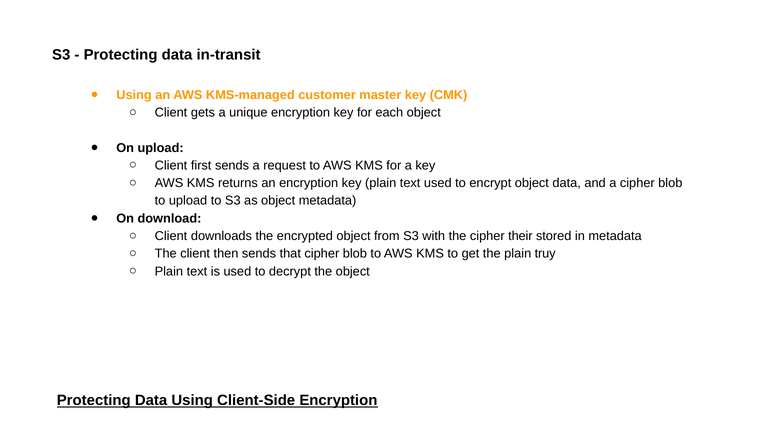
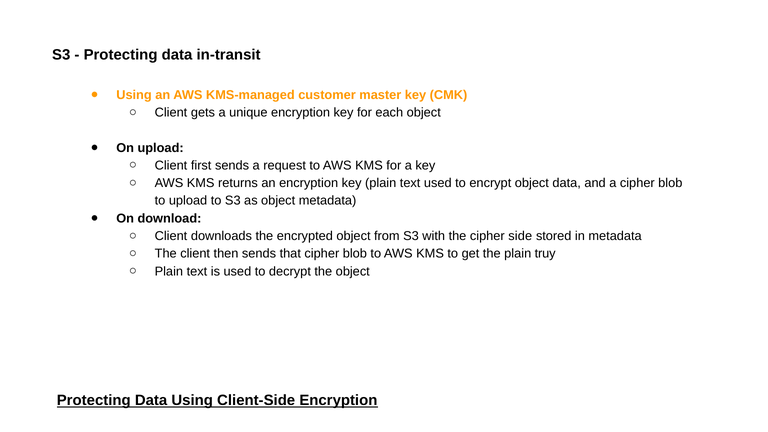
their: their -> side (520, 236)
